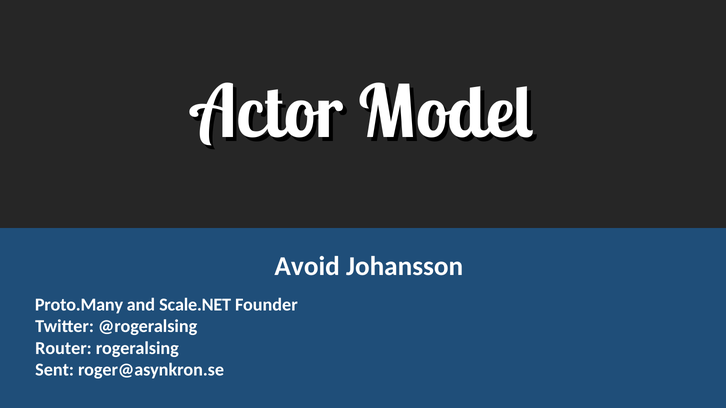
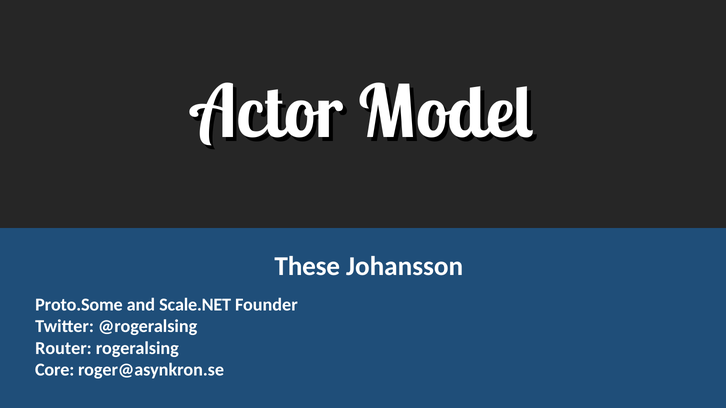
Avoid: Avoid -> These (307, 267)
Proto.Many: Proto.Many -> Proto.Some (79, 305)
Sent: Sent -> Core (55, 370)
